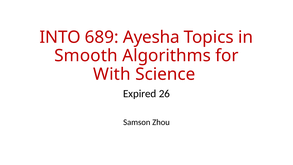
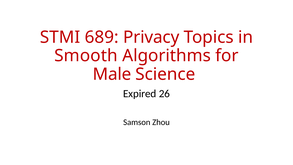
INTO: INTO -> STMI (60, 37)
Ayesha: Ayesha -> Privacy (151, 37)
With: With -> Male (112, 74)
